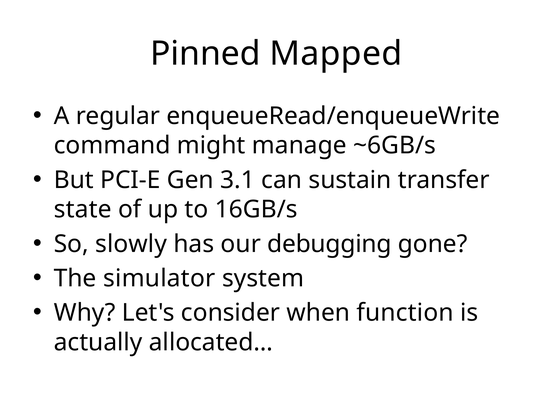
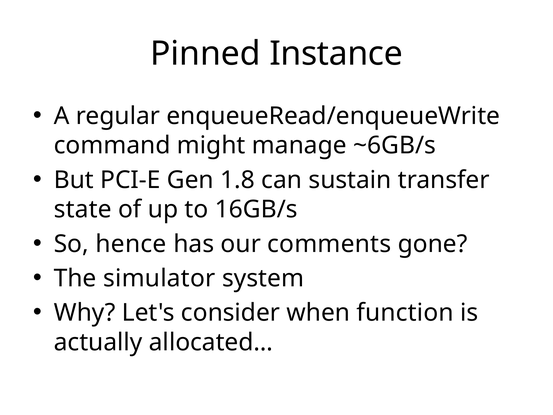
Mapped: Mapped -> Instance (336, 54)
3.1: 3.1 -> 1.8 (238, 180)
slowly: slowly -> hence (131, 244)
debugging: debugging -> comments (329, 244)
